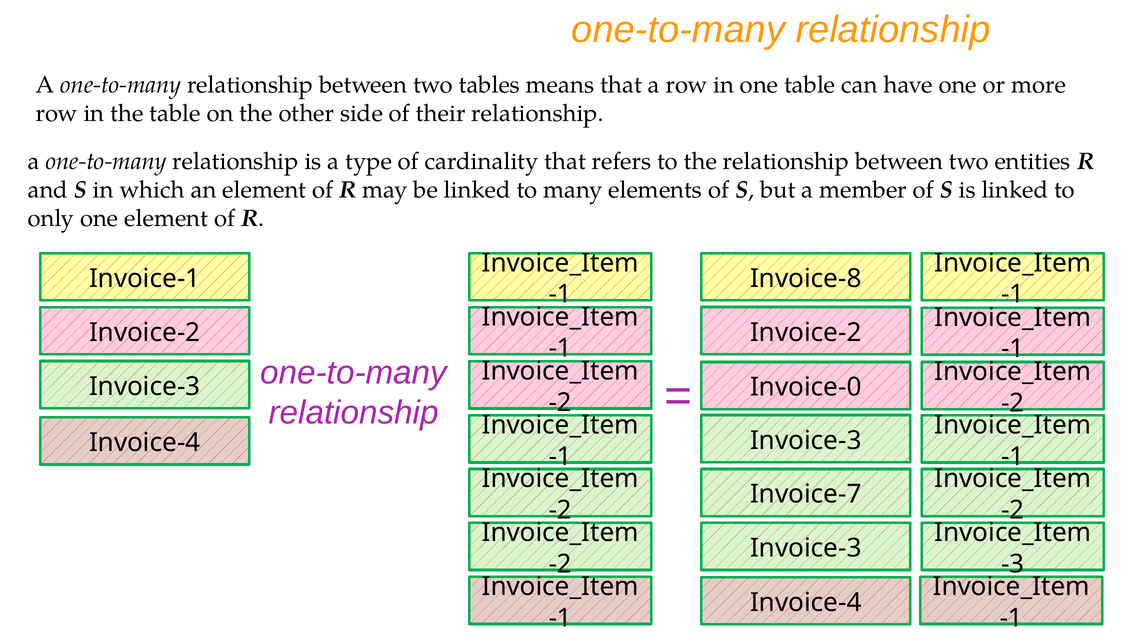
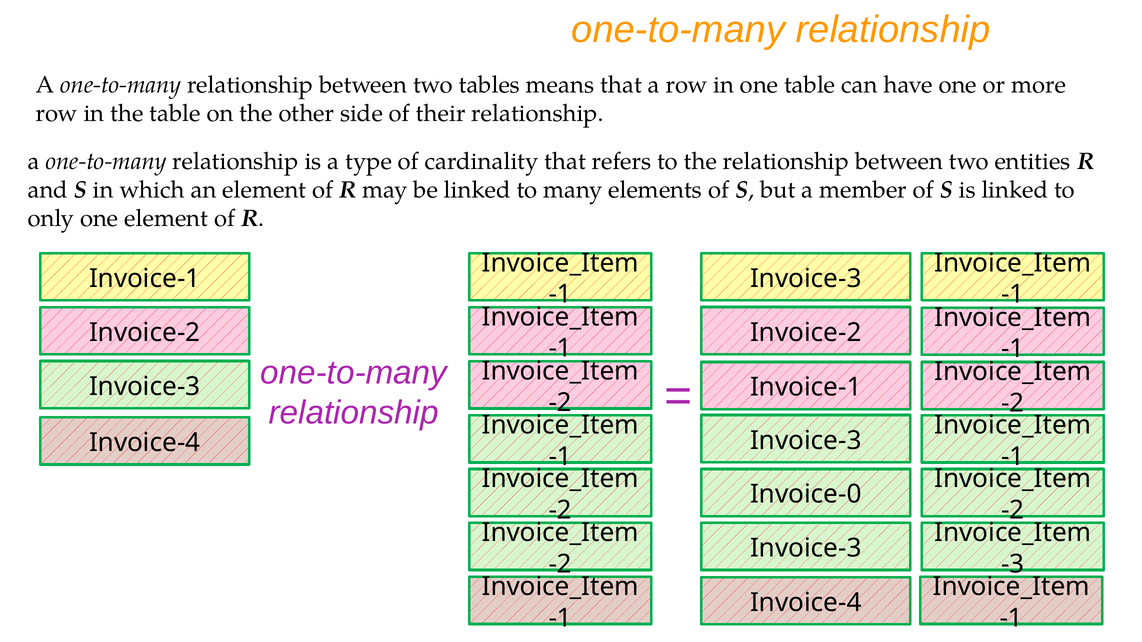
Invoice-8: Invoice-8 -> Invoice-3 (806, 279)
Invoice-0: Invoice-0 -> Invoice-1 (806, 388)
Invoice-7: Invoice-7 -> Invoice-0 (806, 495)
